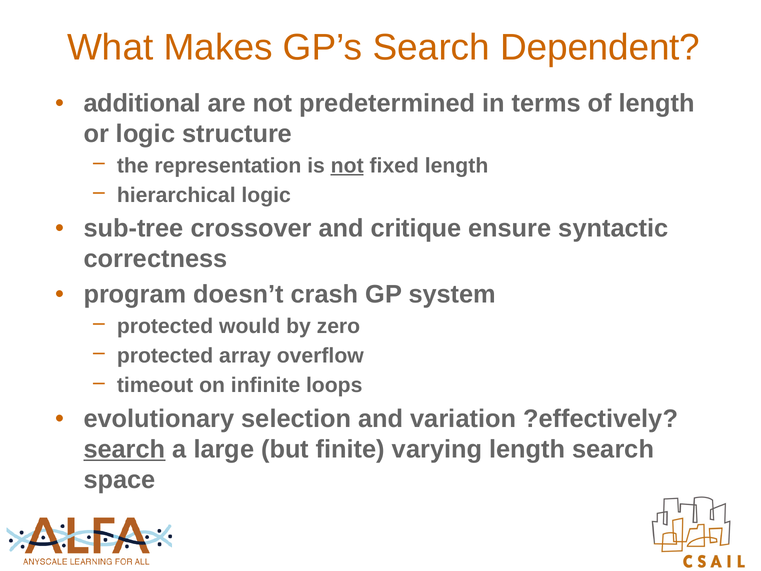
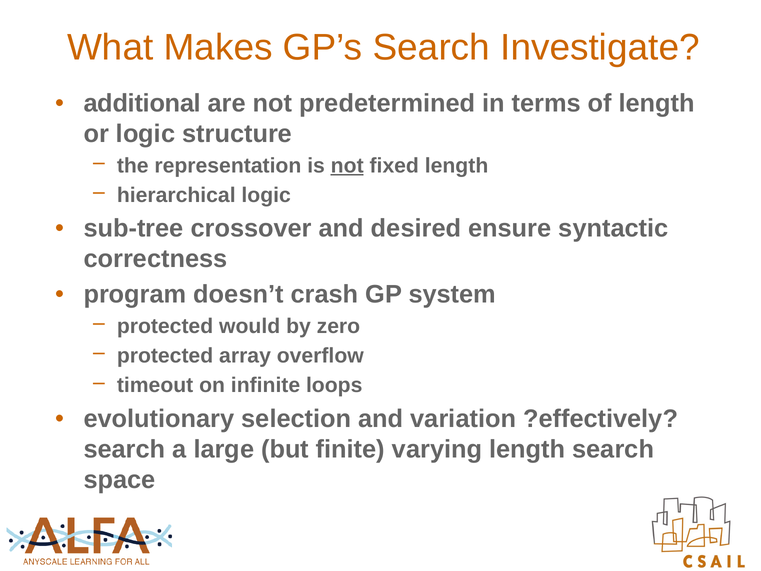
Dependent: Dependent -> Investigate (600, 48)
critique: critique -> desired (416, 228)
search underline: present -> none (124, 449)
